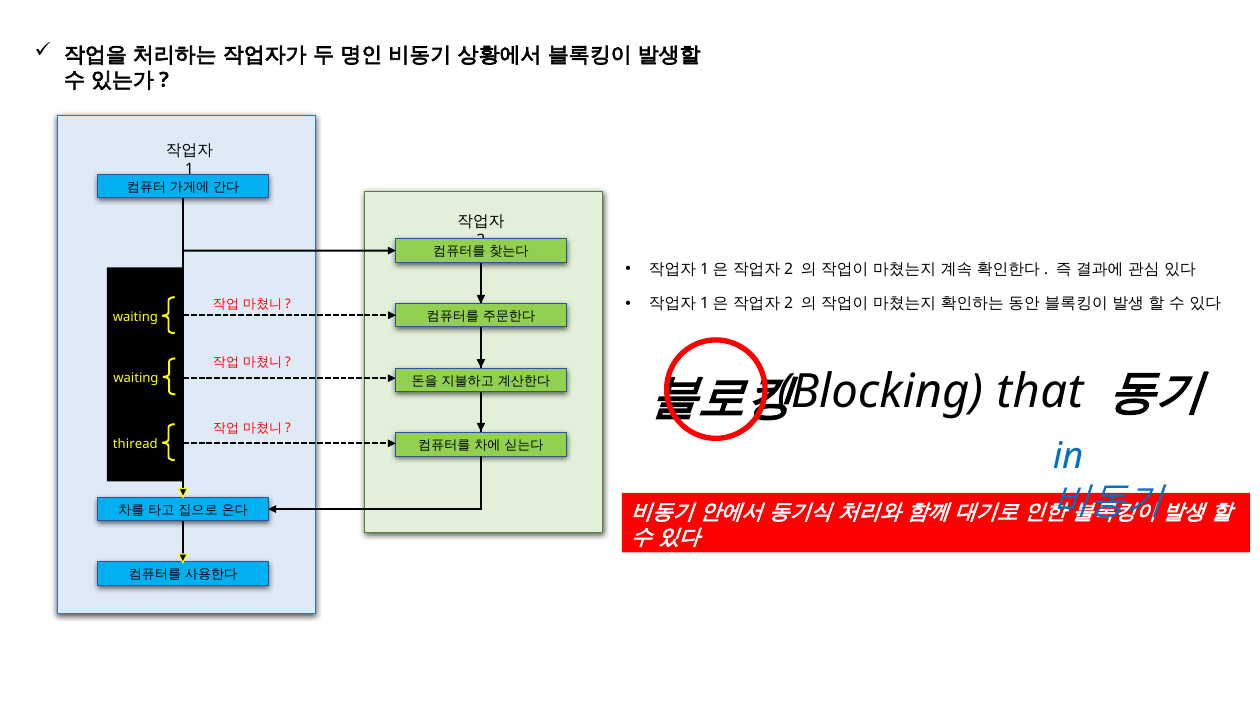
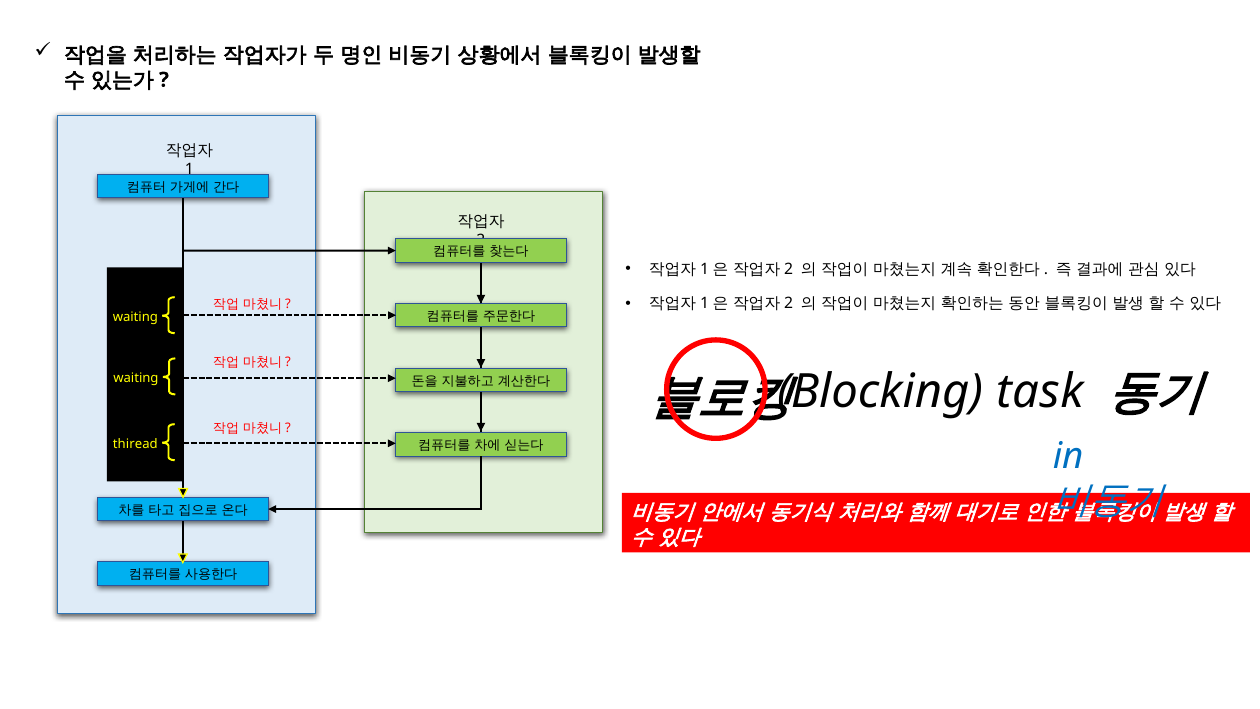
that: that -> task (1040, 392)
